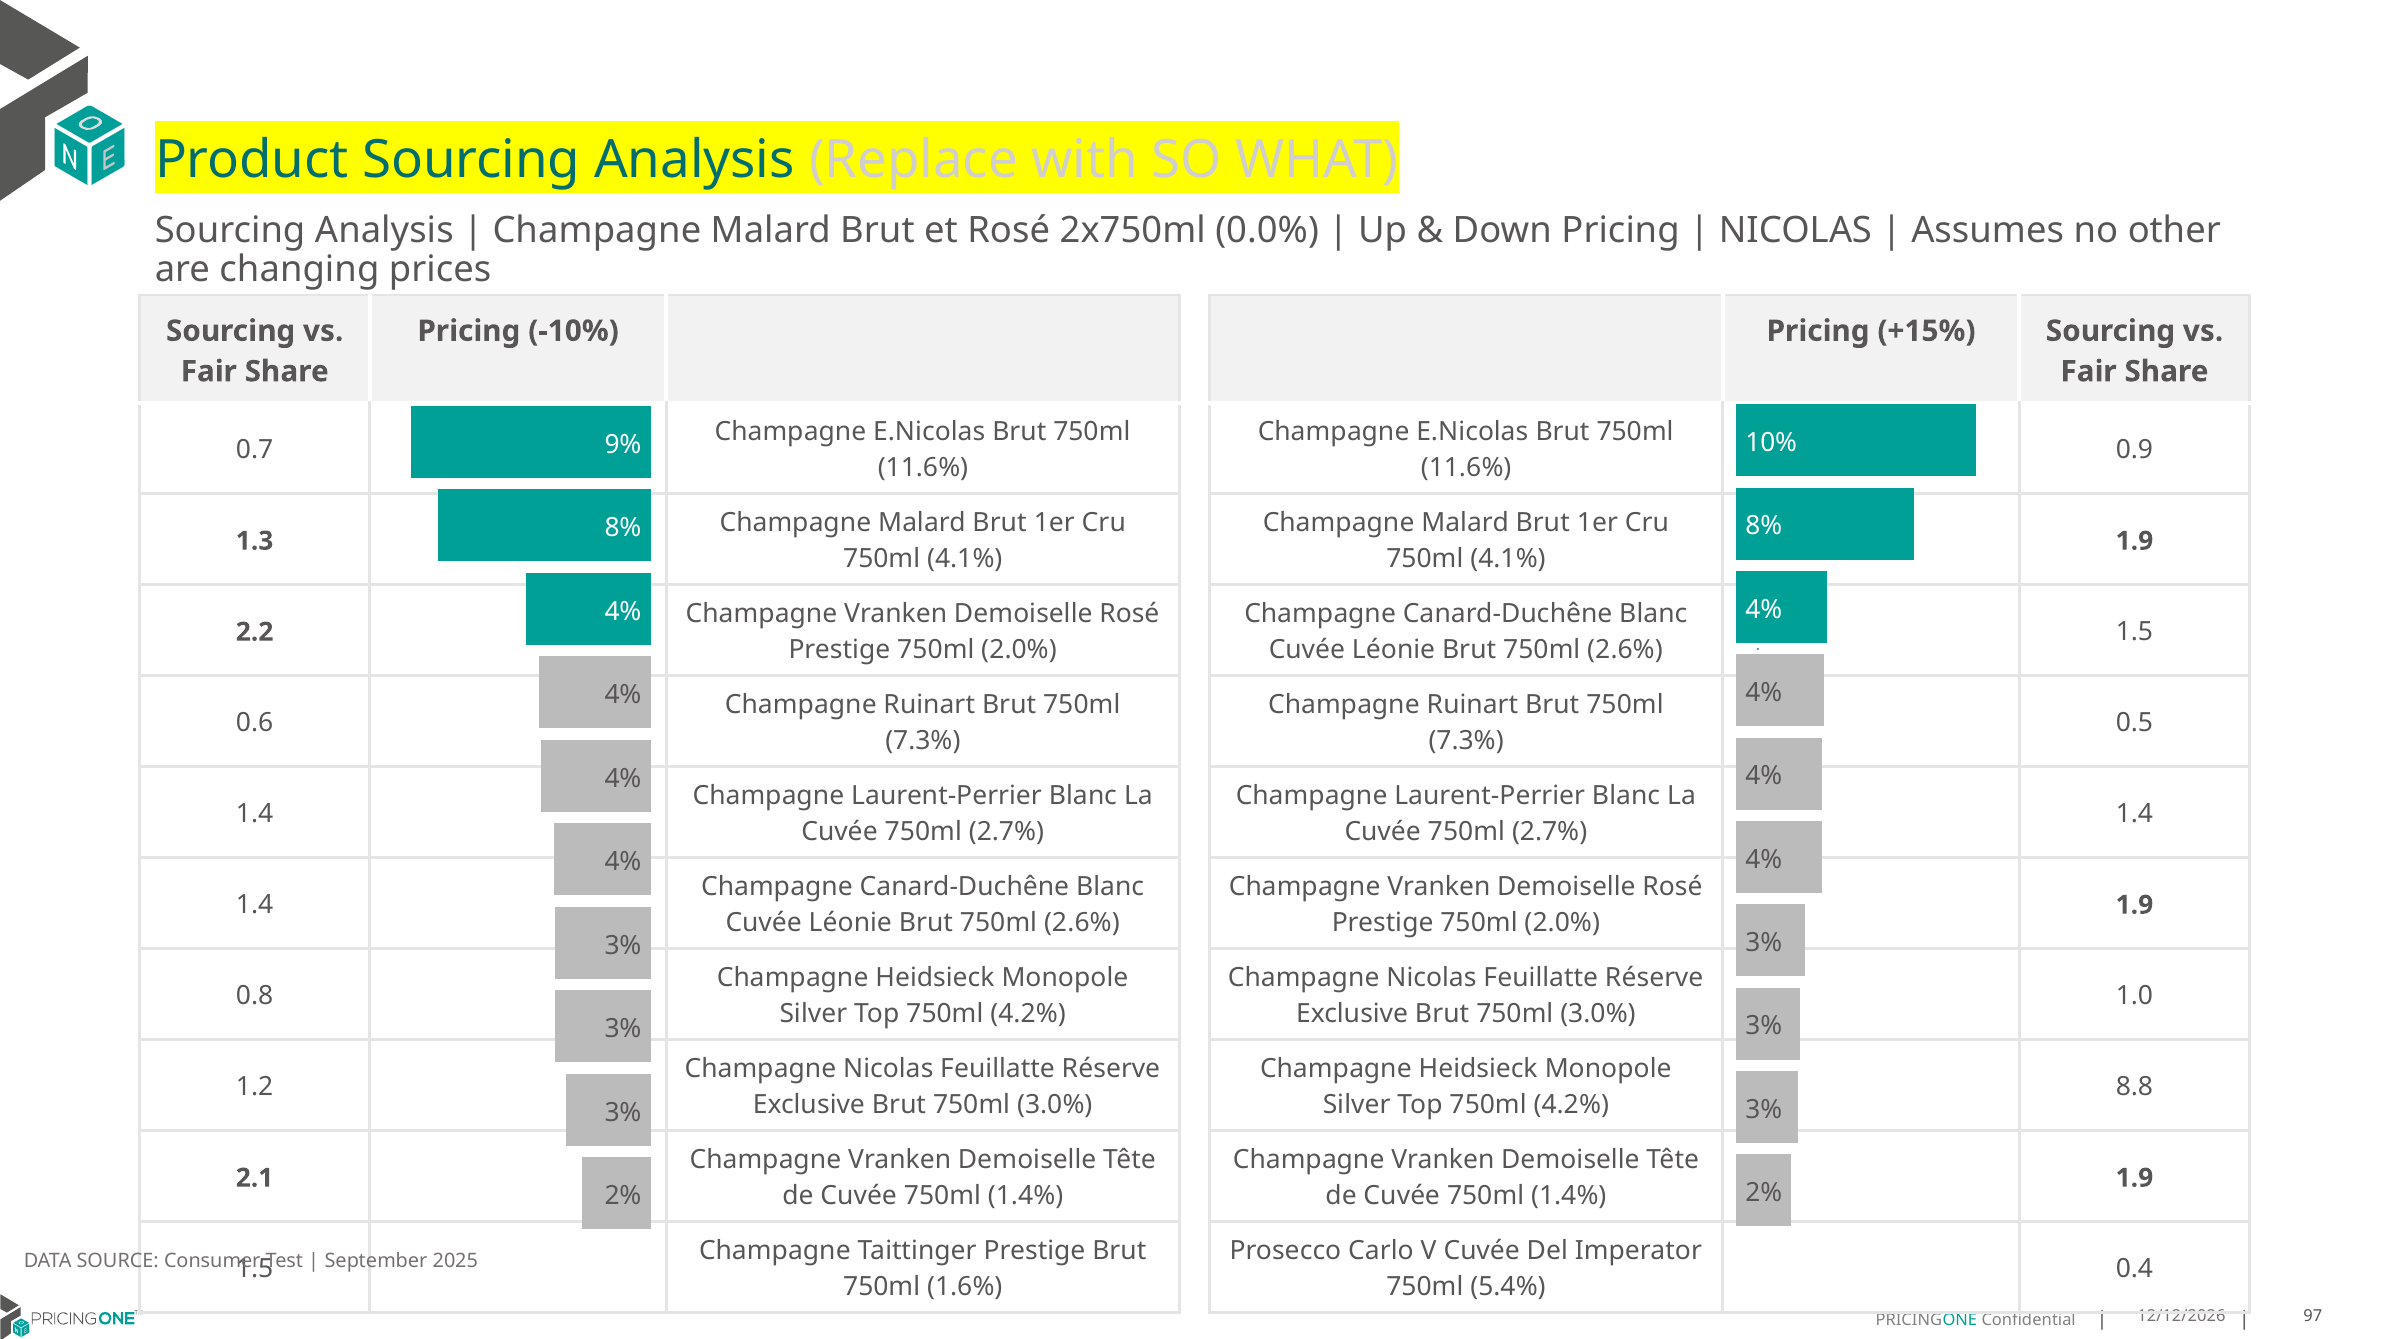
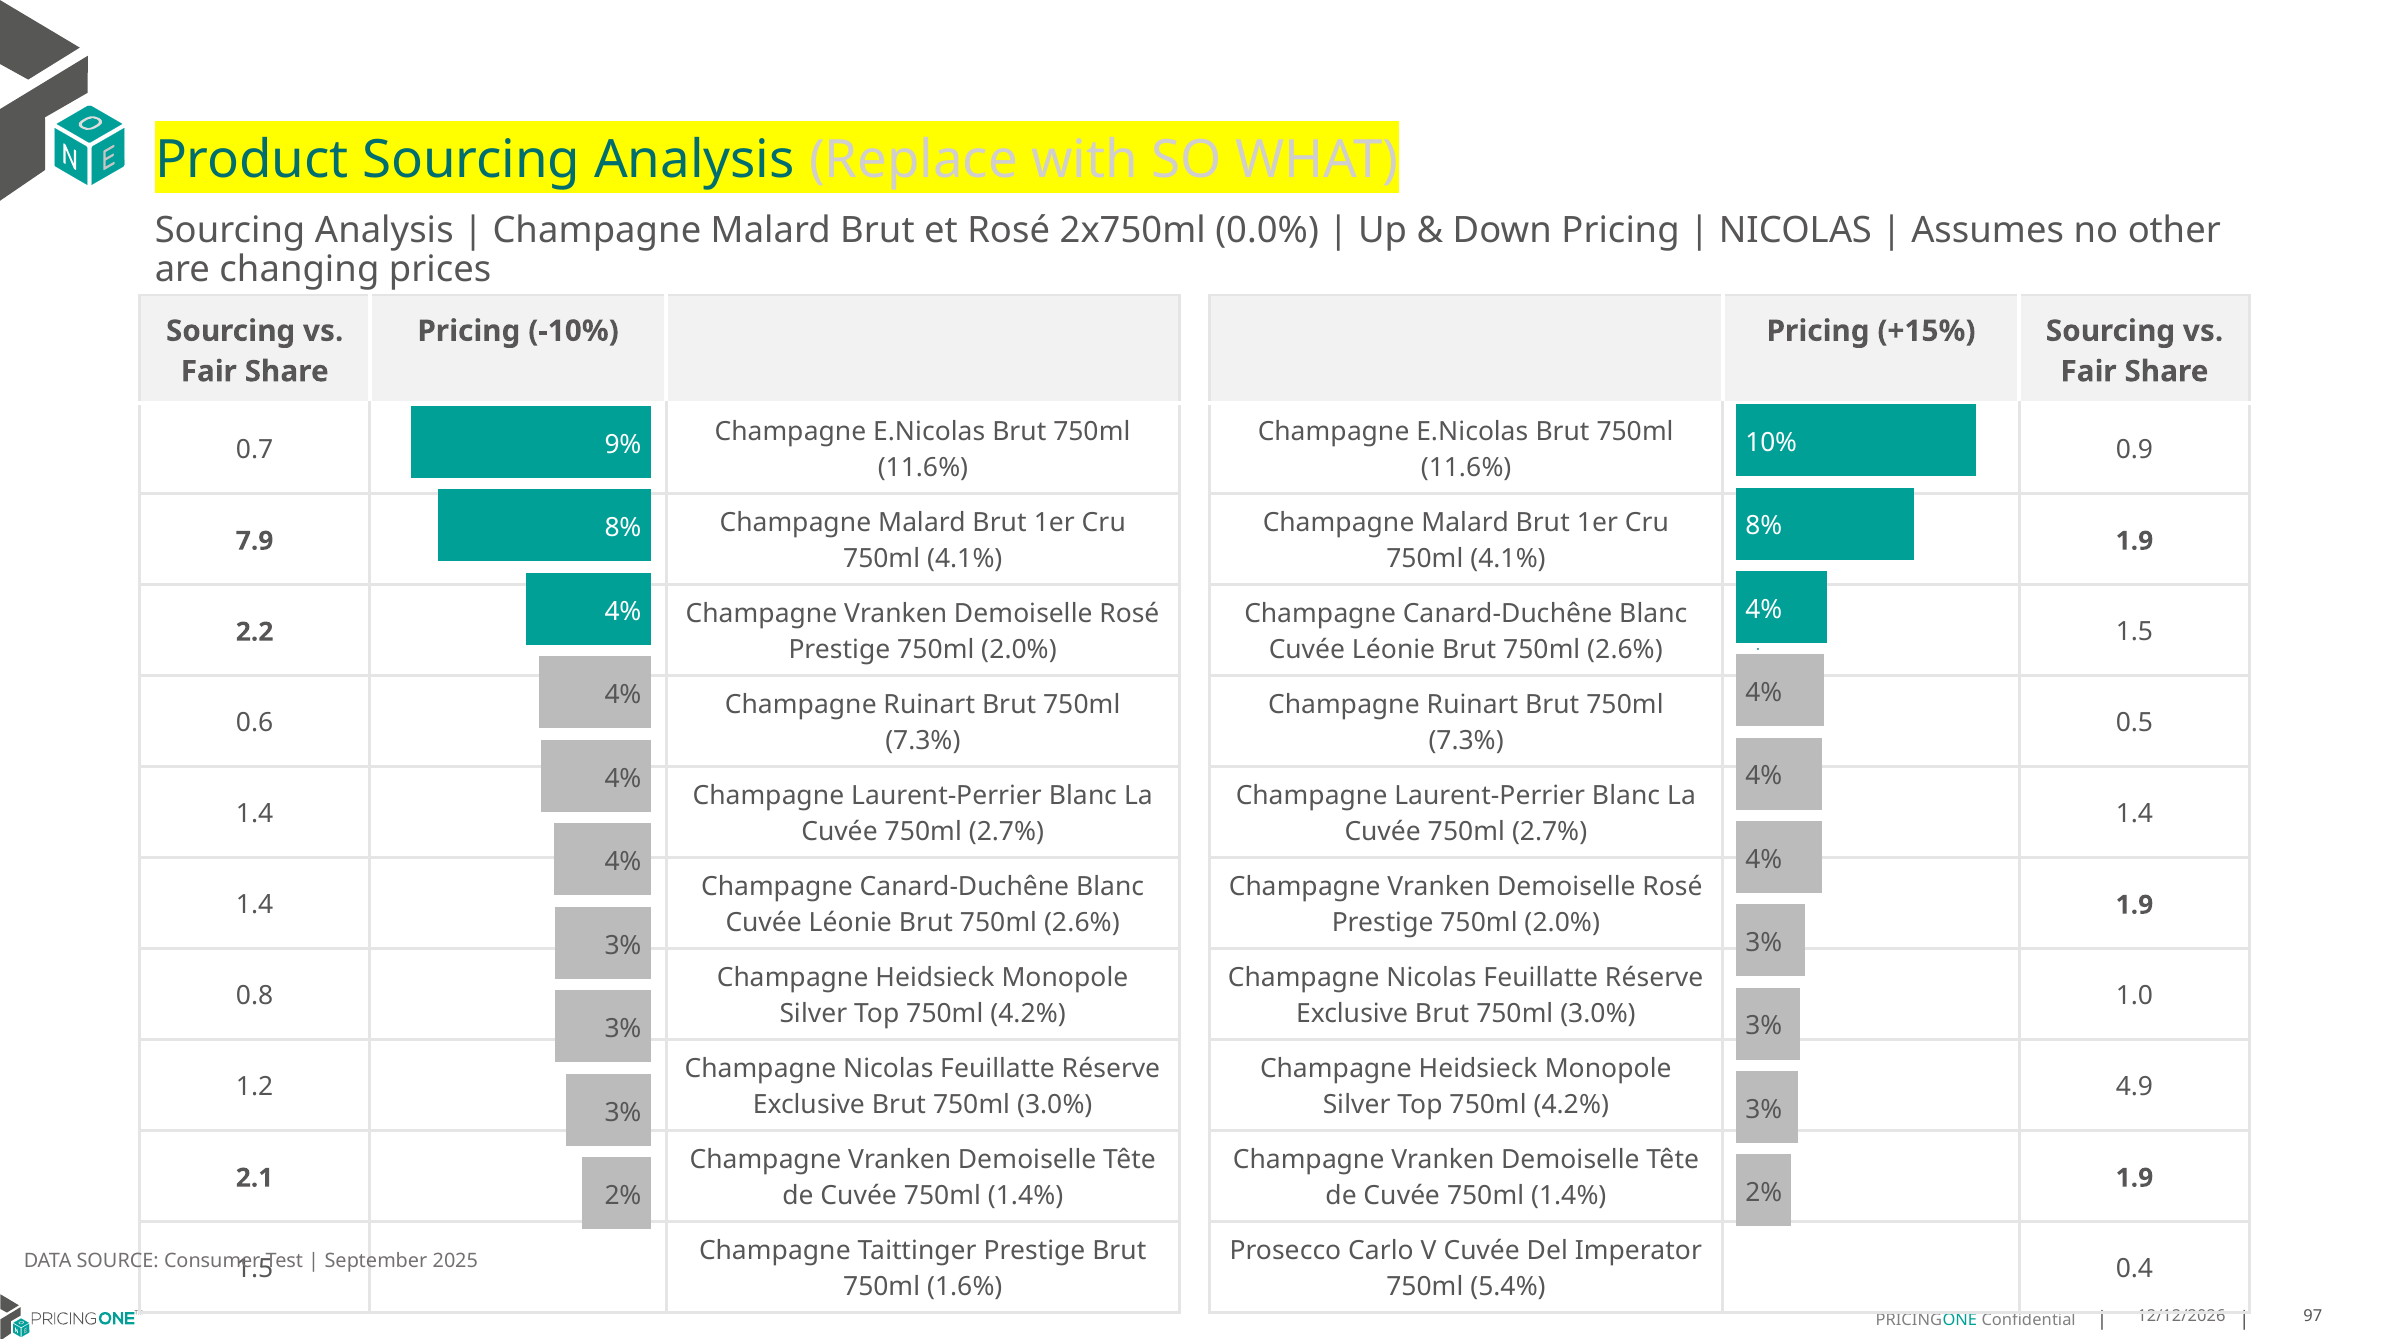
1.3: 1.3 -> 7.9 (255, 541)
8.8: 8.8 -> 4.9 (2134, 1087)
